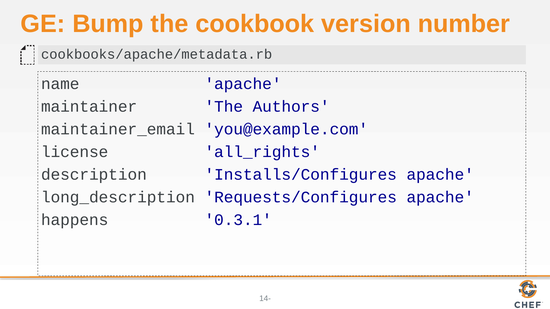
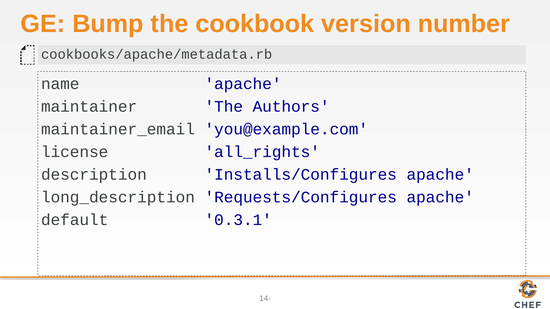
happens: happens -> default (75, 220)
